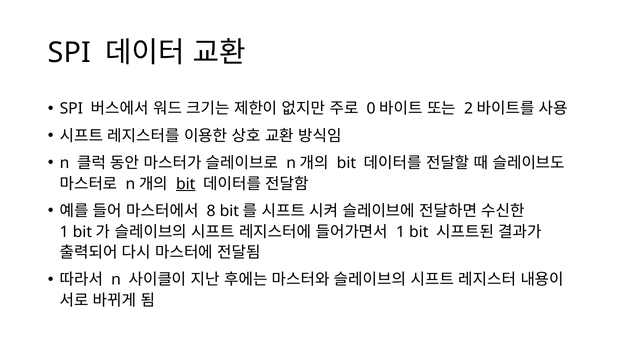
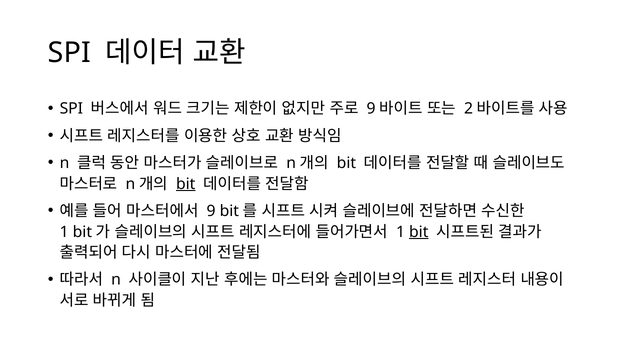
0: 0 -> 9 (371, 109)
8: 8 -> 9 (211, 211)
bit underline: none -> present (419, 232)
